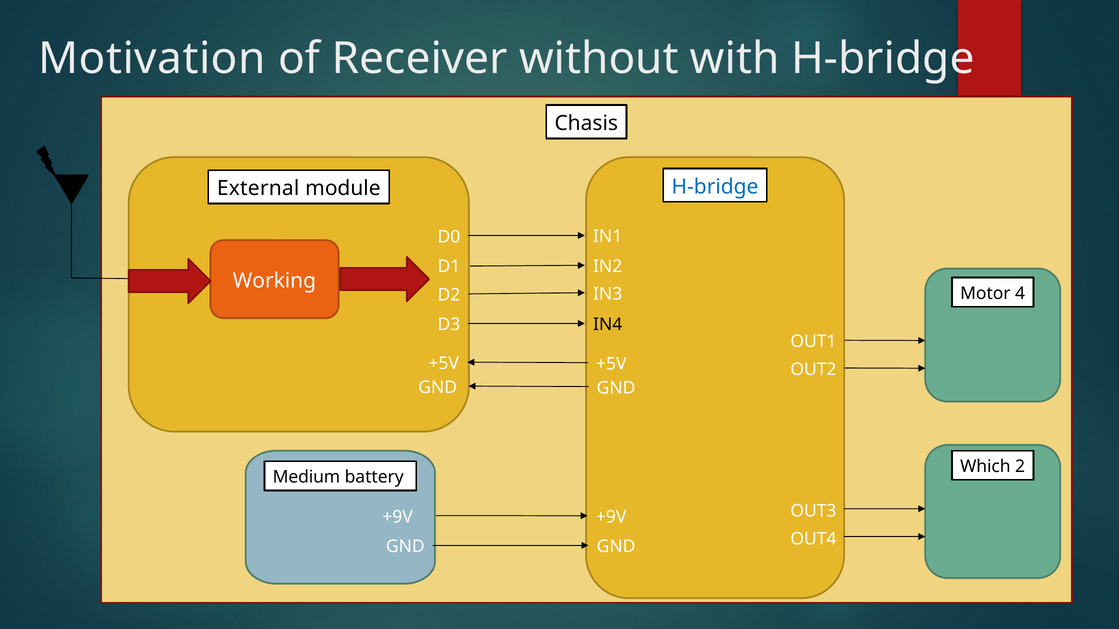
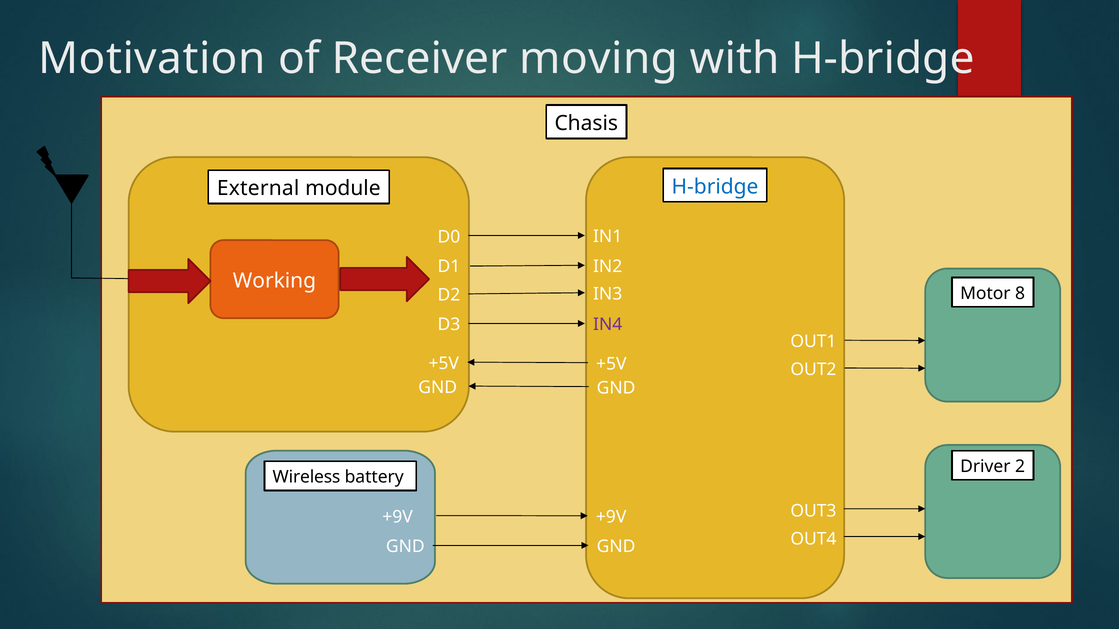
without: without -> moving (599, 59)
4: 4 -> 8 (1020, 294)
IN4 colour: black -> purple (608, 325)
Which: Which -> Driver (985, 467)
Medium: Medium -> Wireless (306, 477)
